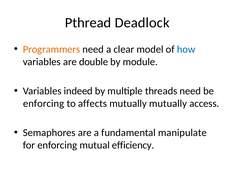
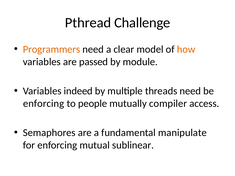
Deadlock: Deadlock -> Challenge (142, 23)
how colour: blue -> orange (186, 49)
double: double -> passed (94, 62)
affects: affects -> people (93, 104)
mutually mutually: mutually -> compiler (168, 104)
efficiency: efficiency -> sublinear (133, 145)
